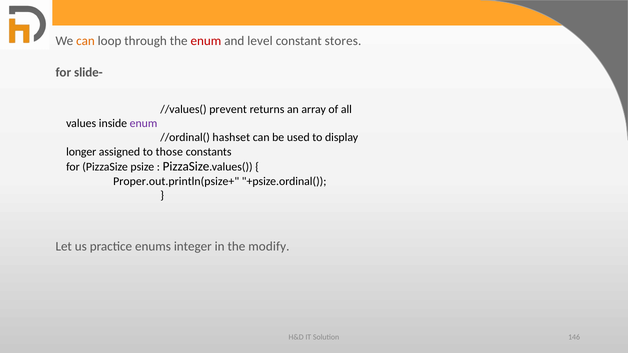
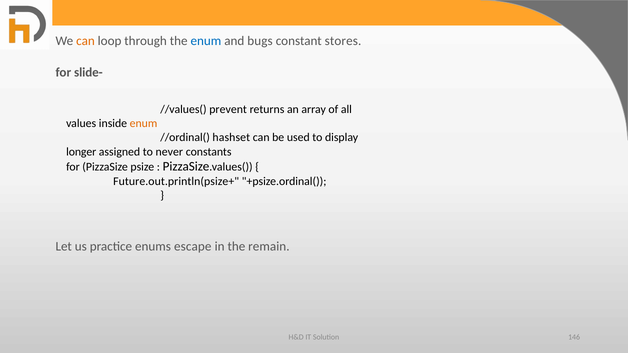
enum colour: red -> blue (206, 41)
level: level -> bugs (260, 41)
enum colour: purple -> orange (144, 124)
those: those -> never (169, 152)
Proper.out.println(psize+: Proper.out.println(psize+ -> Future.out.println(psize+ (176, 182)
integer: integer -> escape (193, 247)
modify: modify -> remain (269, 247)
